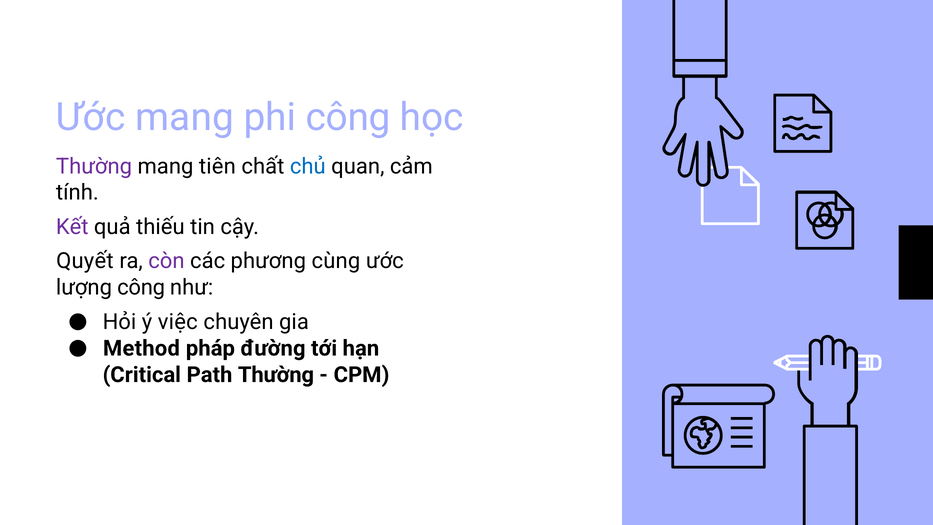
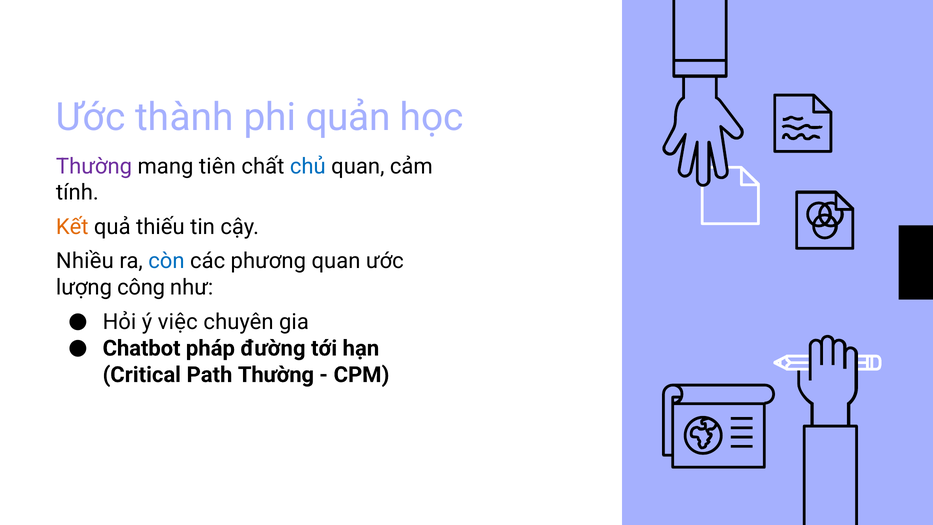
Ước mang: mang -> thành (184, 117)
phi công: công -> quản (348, 117)
Kết colour: purple -> orange (72, 227)
Quyết: Quyết -> Nhiều (85, 261)
còn colour: purple -> blue (166, 261)
phương cùng: cùng -> quan (336, 261)
Method: Method -> Chatbot (142, 348)
